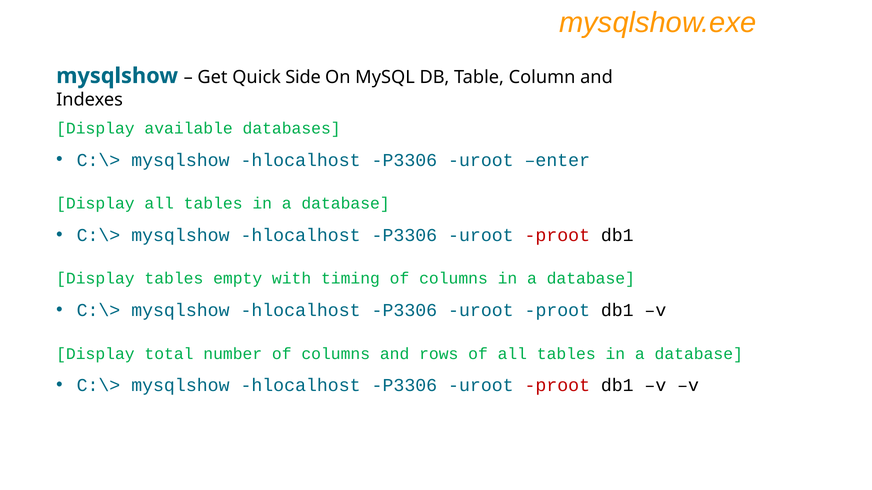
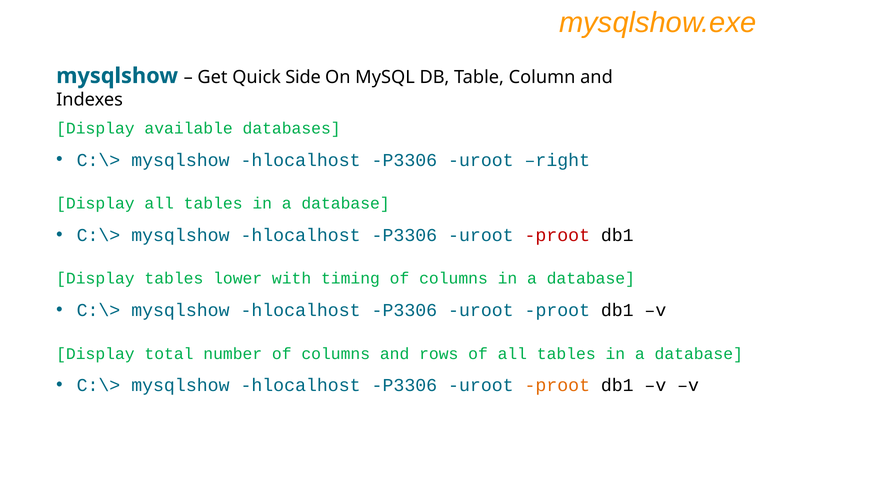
enter: enter -> right (557, 160)
empty: empty -> lower (238, 279)
proot colour: red -> orange (557, 386)
